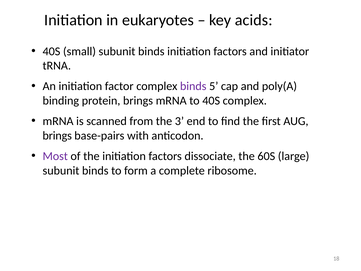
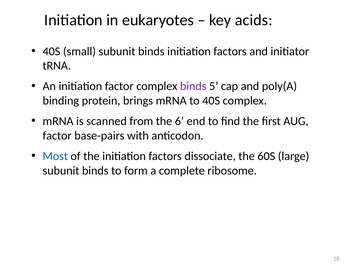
3: 3 -> 6 (179, 121)
brings: brings -> factor (57, 135)
Most colour: purple -> blue (55, 156)
